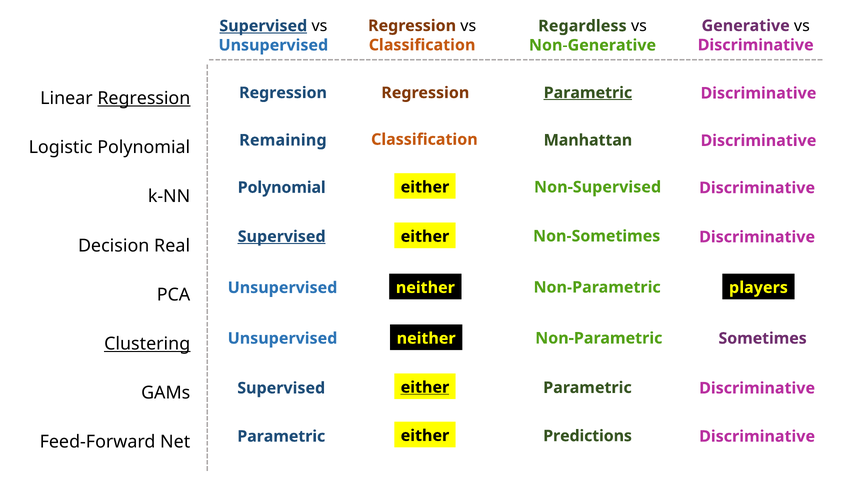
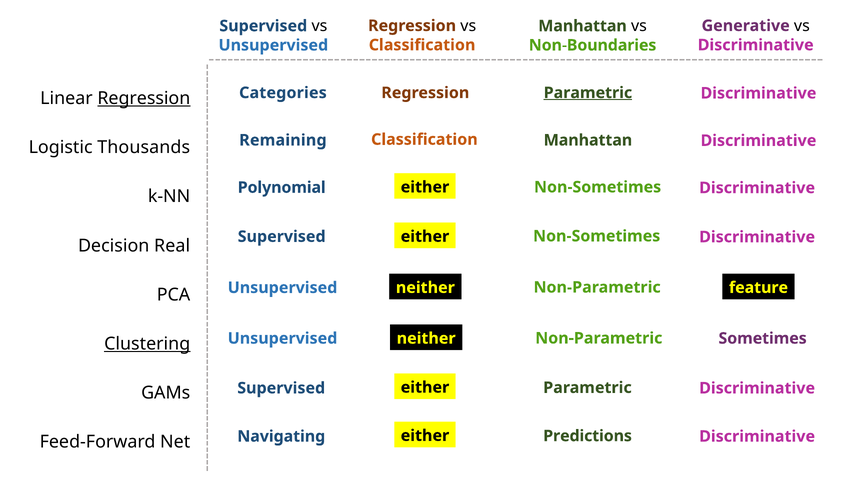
Supervised underline: present -> none (263, 26)
Regardless: Regardless -> Manhattan (583, 26)
Non-Generative: Non-Generative -> Non-Boundaries (593, 45)
Regression: Regression -> Categories (283, 93)
Logistic Polynomial: Polynomial -> Thousands (144, 148)
Non-Supervised: Non-Supervised -> Non-Sometimes (598, 187)
Supervised underline: present -> none (282, 237)
players: players -> feature (759, 288)
either underline: present -> none (425, 387)
Parametric: Parametric -> Navigating (281, 436)
